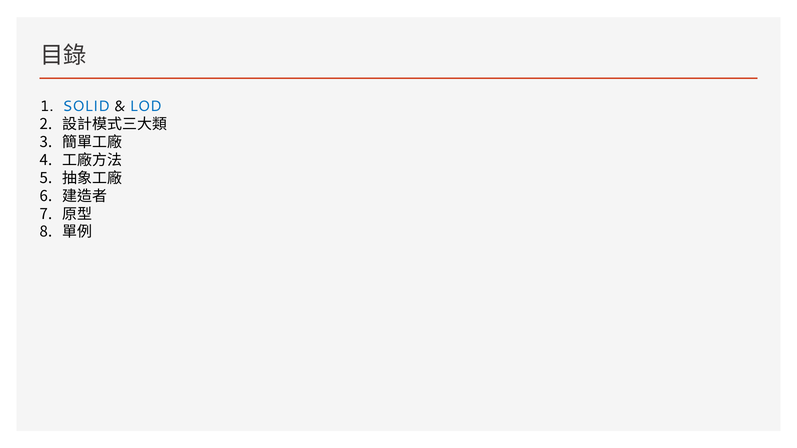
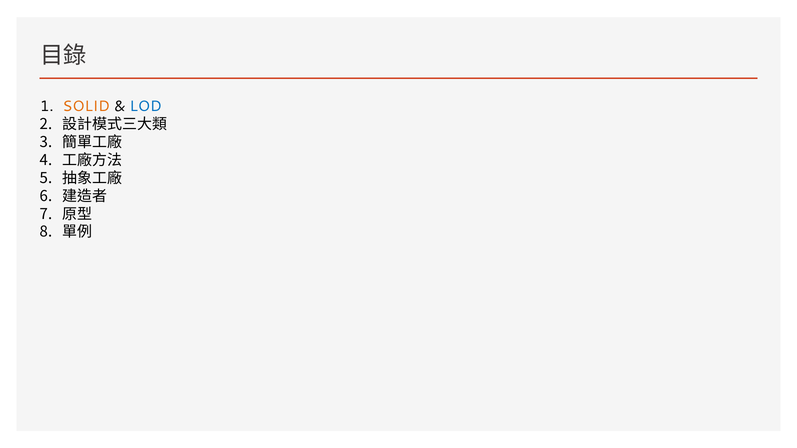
SOLID colour: blue -> orange (86, 107)
